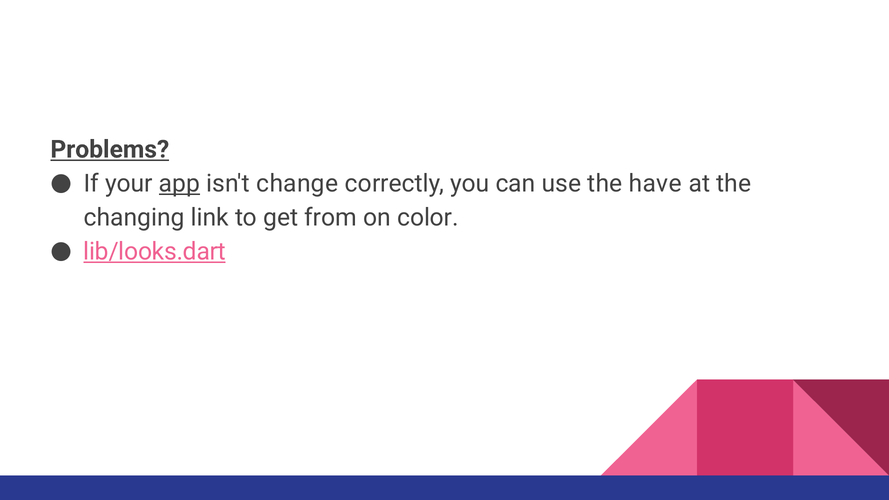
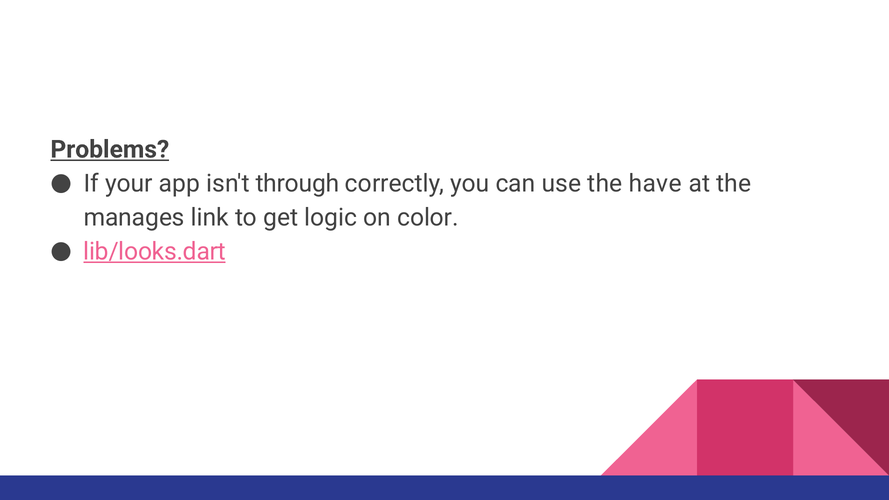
app underline: present -> none (179, 184)
change: change -> through (297, 184)
changing: changing -> manages (134, 218)
from: from -> logic (331, 218)
